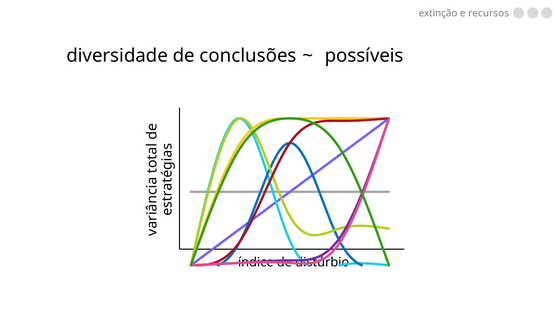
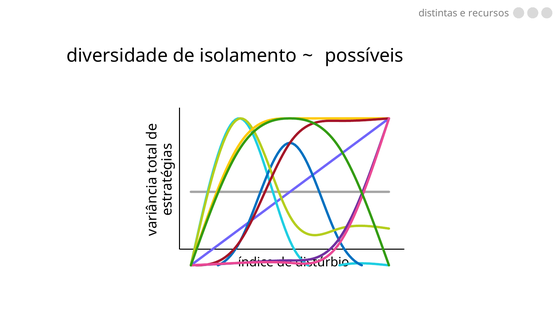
extinção: extinção -> distintas (438, 13)
conclusões: conclusões -> isolamento (248, 55)
